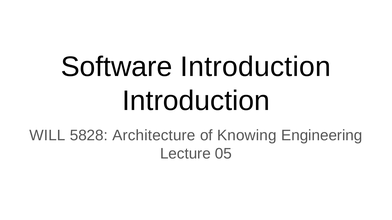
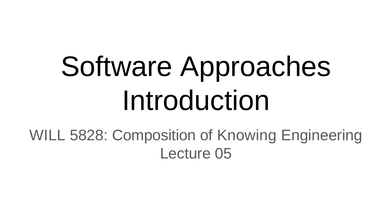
Software Introduction: Introduction -> Approaches (256, 67)
Architecture: Architecture -> Composition (154, 136)
